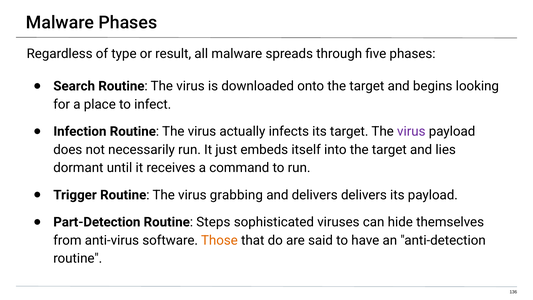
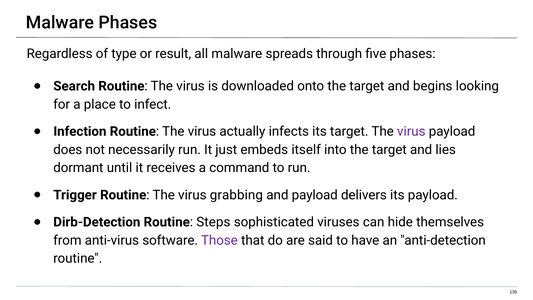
and delivers: delivers -> payload (315, 195)
Part-Detection: Part-Detection -> Dirb-Detection (97, 222)
Those colour: orange -> purple (219, 240)
